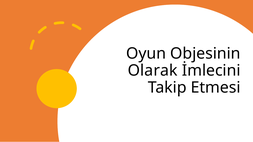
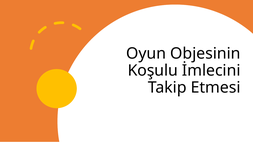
Olarak: Olarak -> Koşulu (153, 71)
